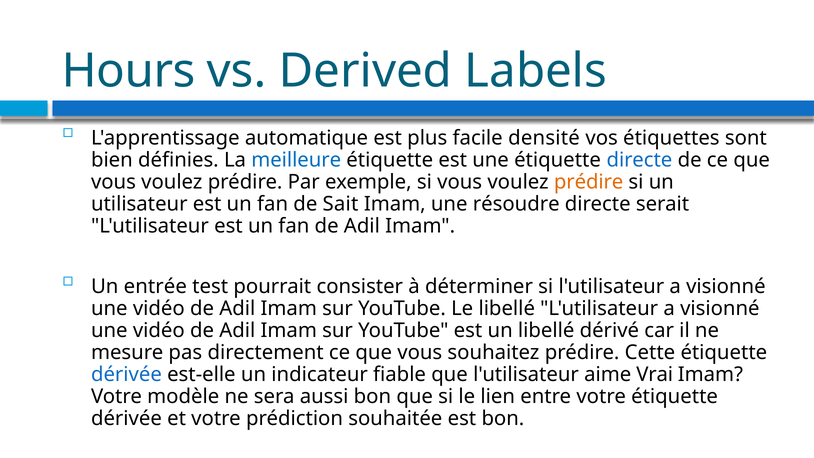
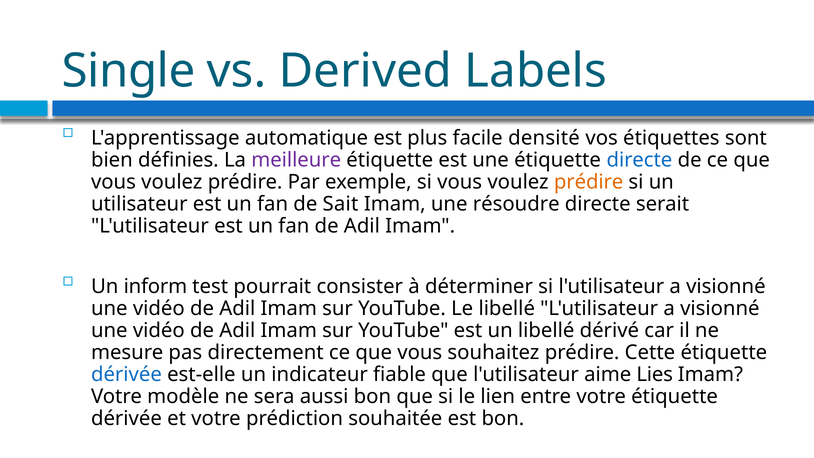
Hours: Hours -> Single (129, 71)
meilleure colour: blue -> purple (296, 160)
entrée: entrée -> inform (155, 287)
Vrai: Vrai -> Lies (655, 375)
